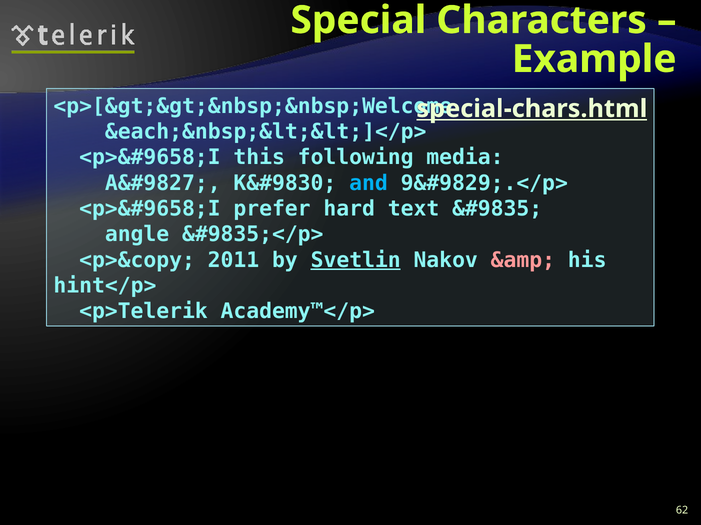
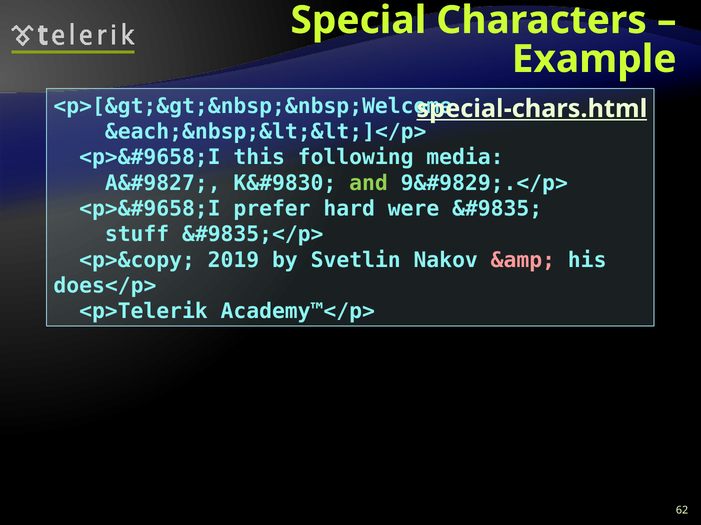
and colour: light blue -> light green (369, 183)
text: text -> were (414, 209)
angle: angle -> stuff (137, 235)
2011: 2011 -> 2019 (233, 260)
Svetlin underline: present -> none (356, 260)
hint</p>: hint</p> -> does</p> (105, 286)
